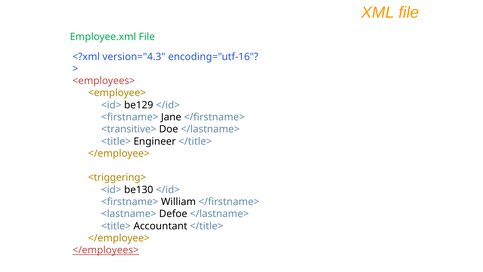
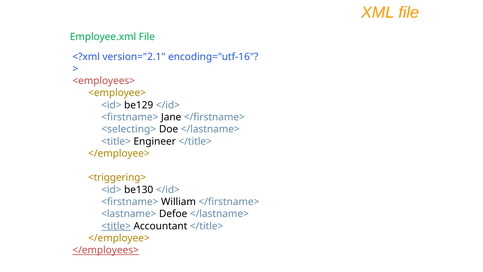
version="4.3: version="4.3 -> version="2.1 (134, 57)
<transitive>: <transitive> -> <selecting> (129, 129)
<title> underline: none -> present (116, 226)
